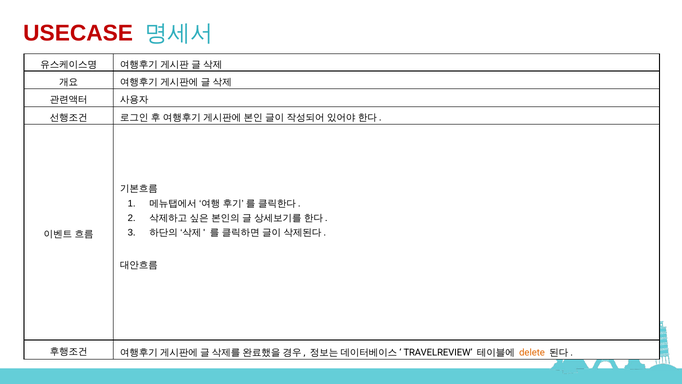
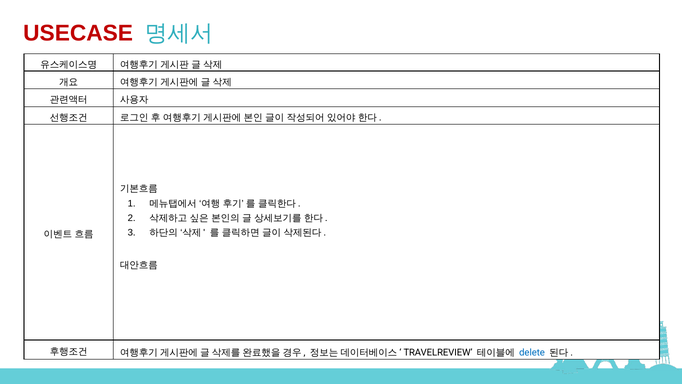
delete colour: orange -> blue (532, 352)
